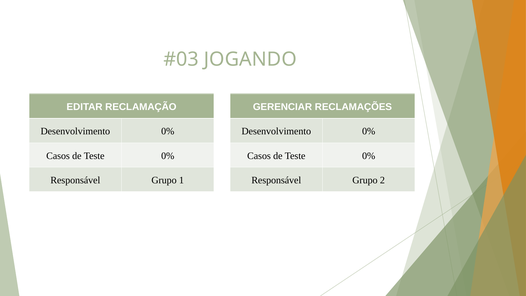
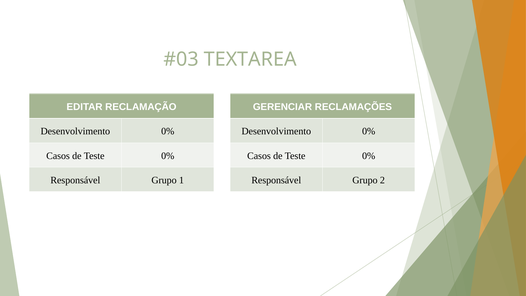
JOGANDO: JOGANDO -> TEXTAREA (250, 59)
